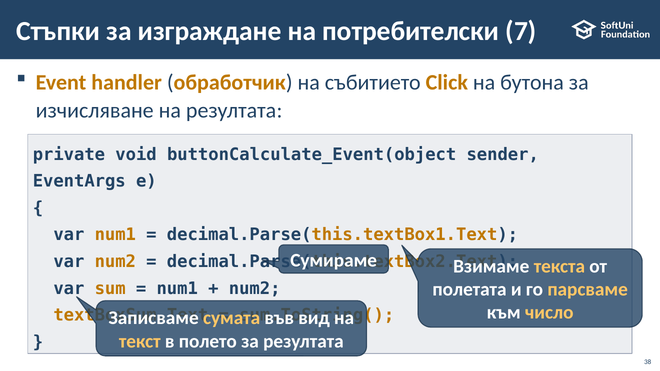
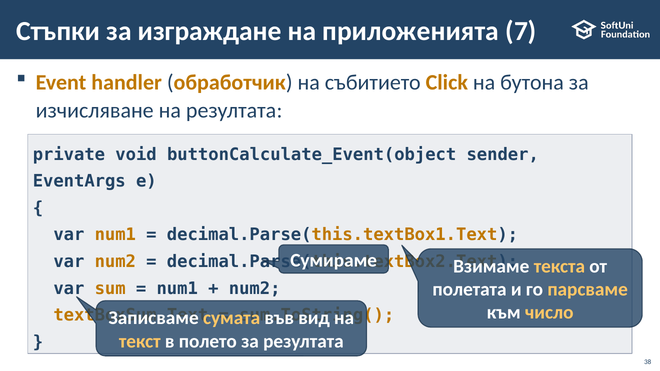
потребителски: потребителски -> приложенията (411, 31)
